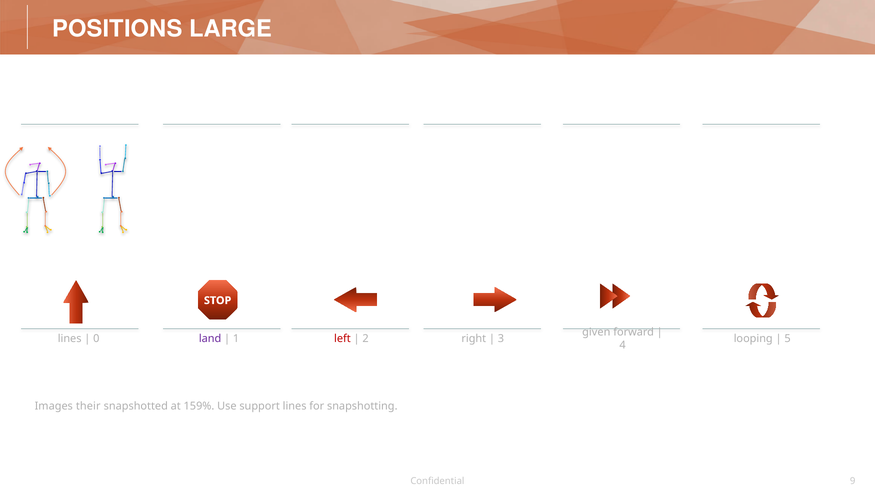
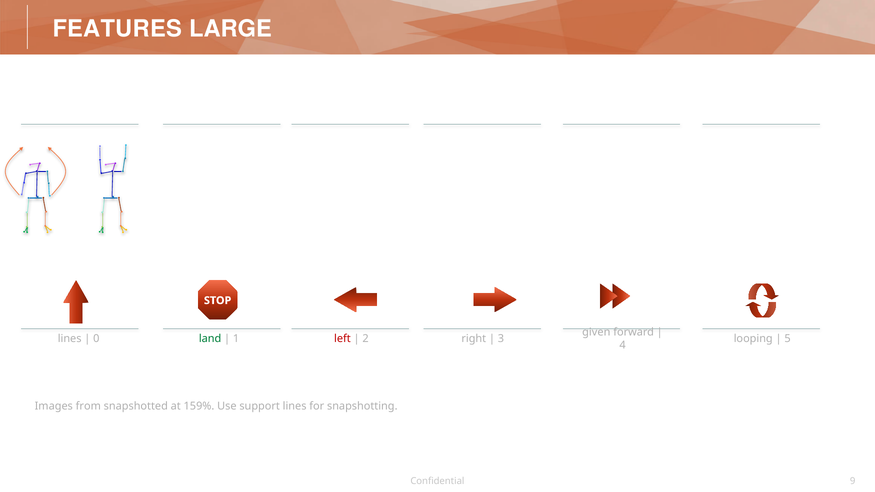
POSITIONS: POSITIONS -> FEATURES (117, 29)
land colour: purple -> green (210, 339)
their: their -> from (88, 406)
